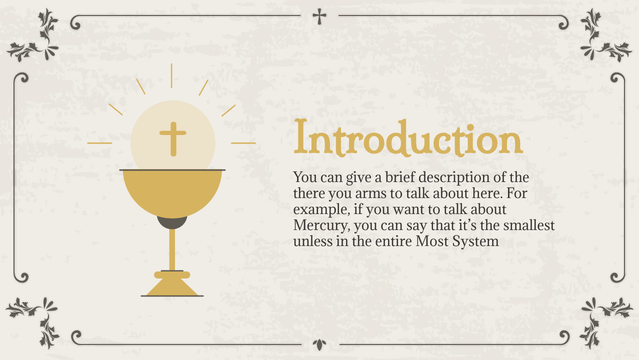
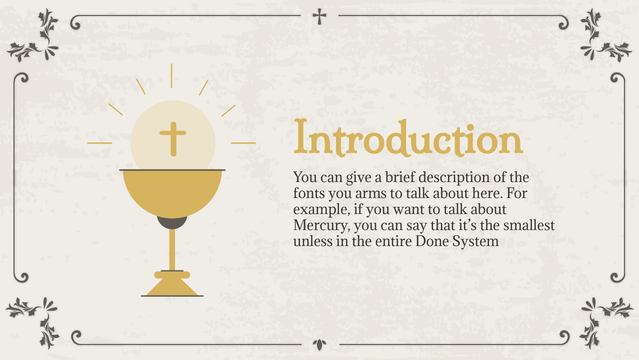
there: there -> fonts (309, 193)
Most: Most -> Done (432, 241)
